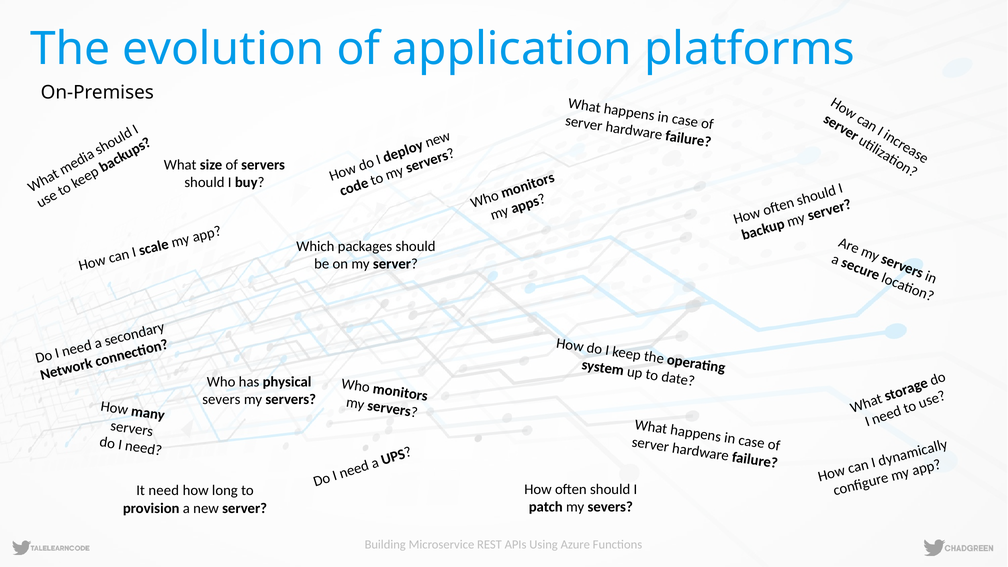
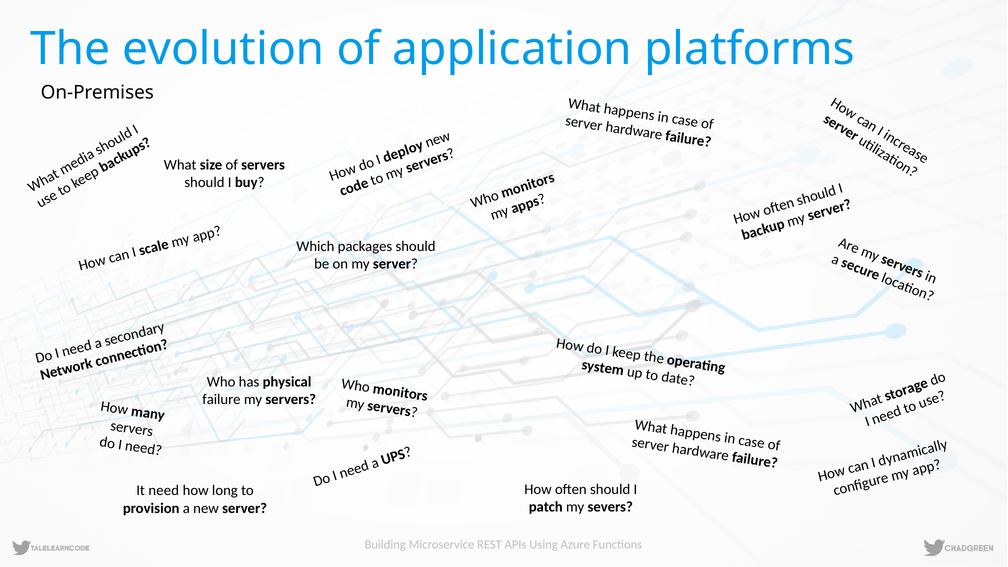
severs: severs -> failure (221, 399)
